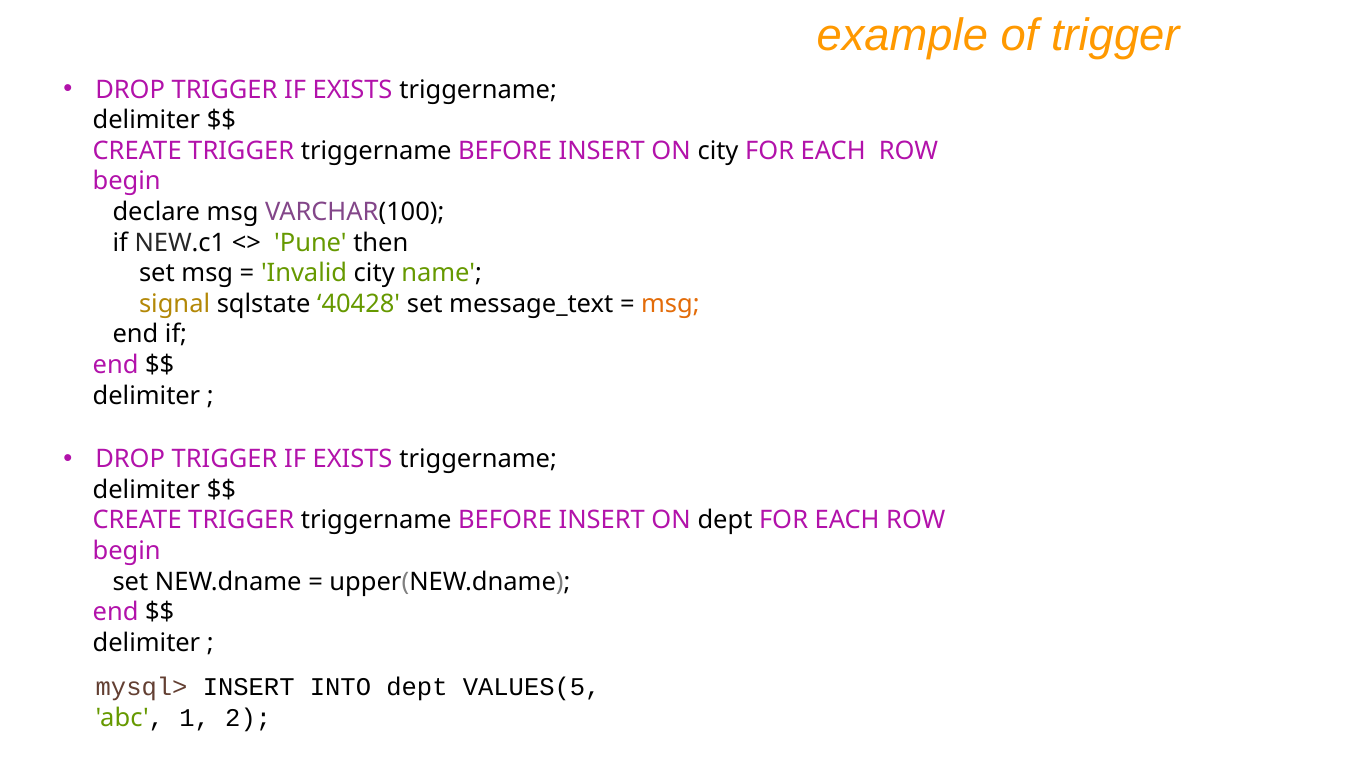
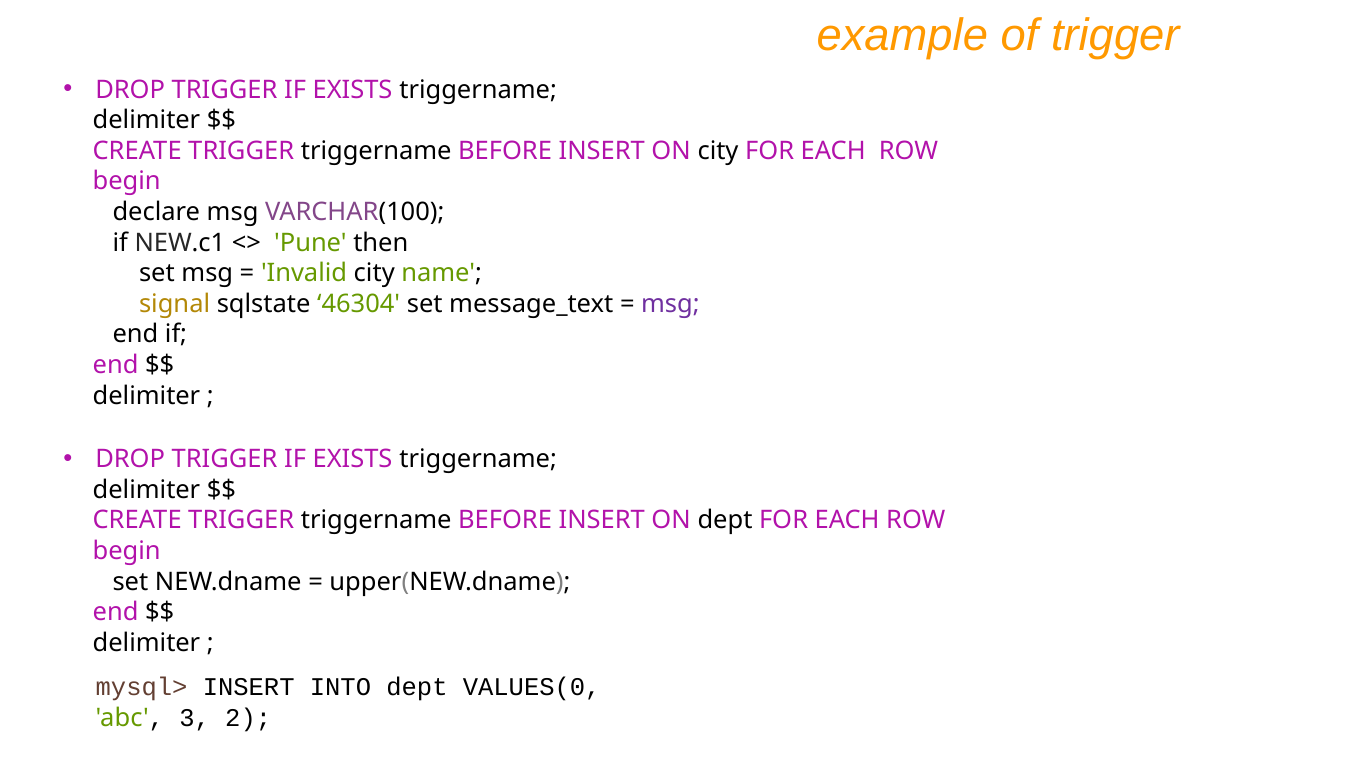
40428: 40428 -> 46304 (359, 304)
msg colour: orange -> purple (670, 304)
VALUES(5: VALUES(5 -> VALUES(0 (532, 688)
1: 1 -> 3 (195, 718)
